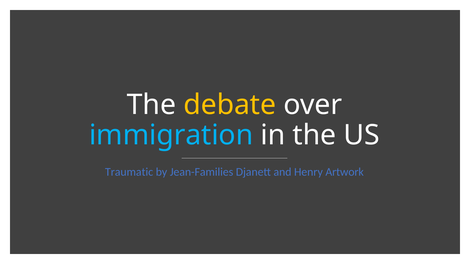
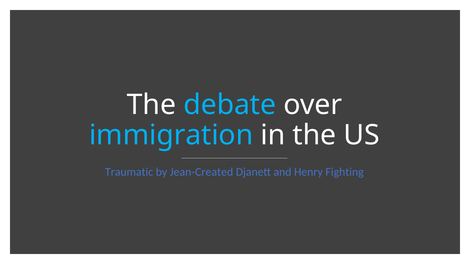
debate colour: yellow -> light blue (230, 105)
Jean-Families: Jean-Families -> Jean-Created (202, 172)
Artwork: Artwork -> Fighting (345, 172)
